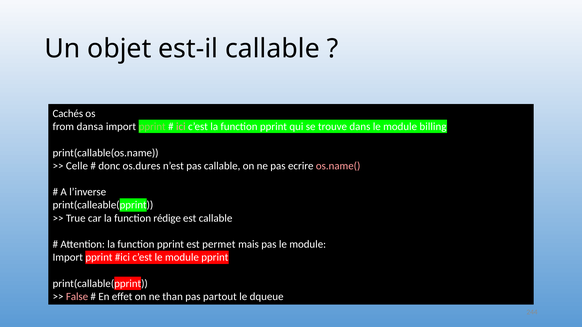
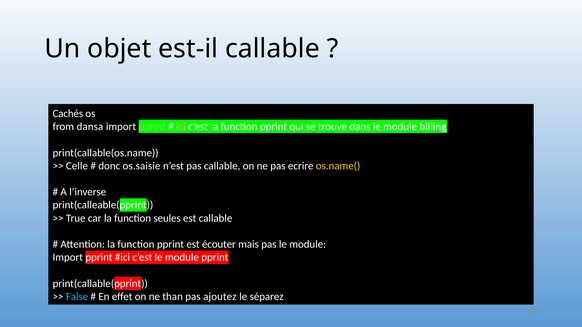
os.dures: os.dures -> os.saisie (142, 166)
os.name( colour: pink -> yellow (338, 166)
rédige: rédige -> seules (167, 218)
permet: permet -> écouter (219, 245)
False colour: pink -> light blue (77, 297)
partout: partout -> ajoutez (220, 297)
dqueue: dqueue -> séparez (267, 297)
